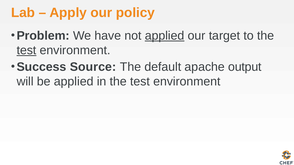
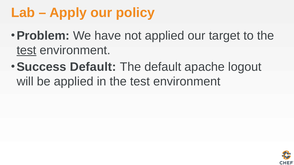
applied underline: present -> none (165, 36)
Success Source: Source -> Default (93, 67)
output: output -> logout (245, 67)
